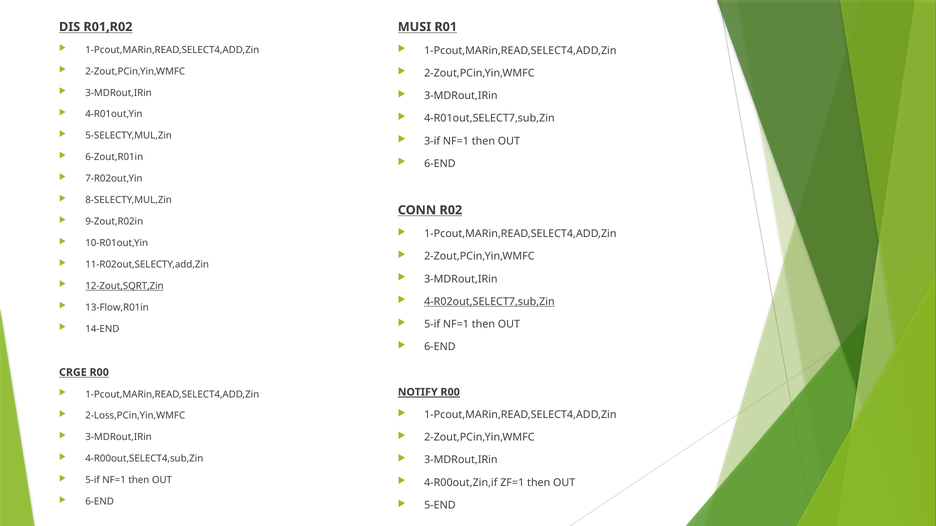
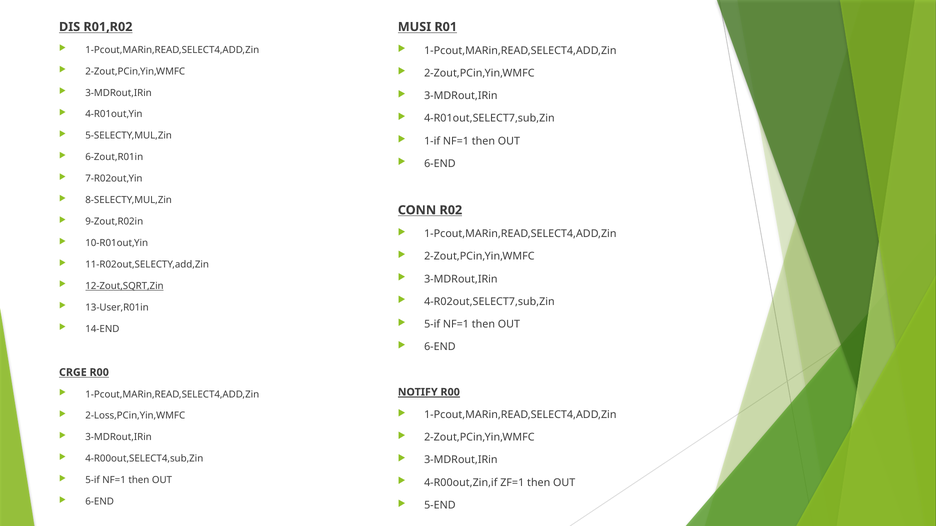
3-if: 3-if -> 1-if (432, 141)
4-R02out,SELECT7,sub,Zin underline: present -> none (489, 302)
13-Flow,R01in: 13-Flow,R01in -> 13-User,R01in (117, 308)
